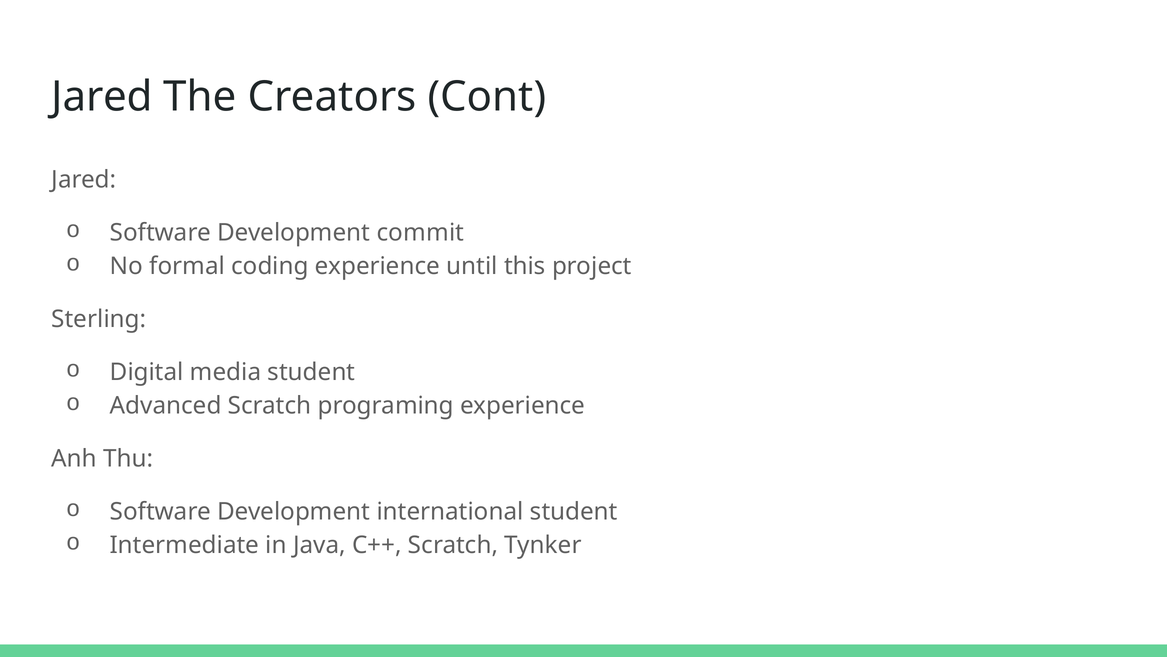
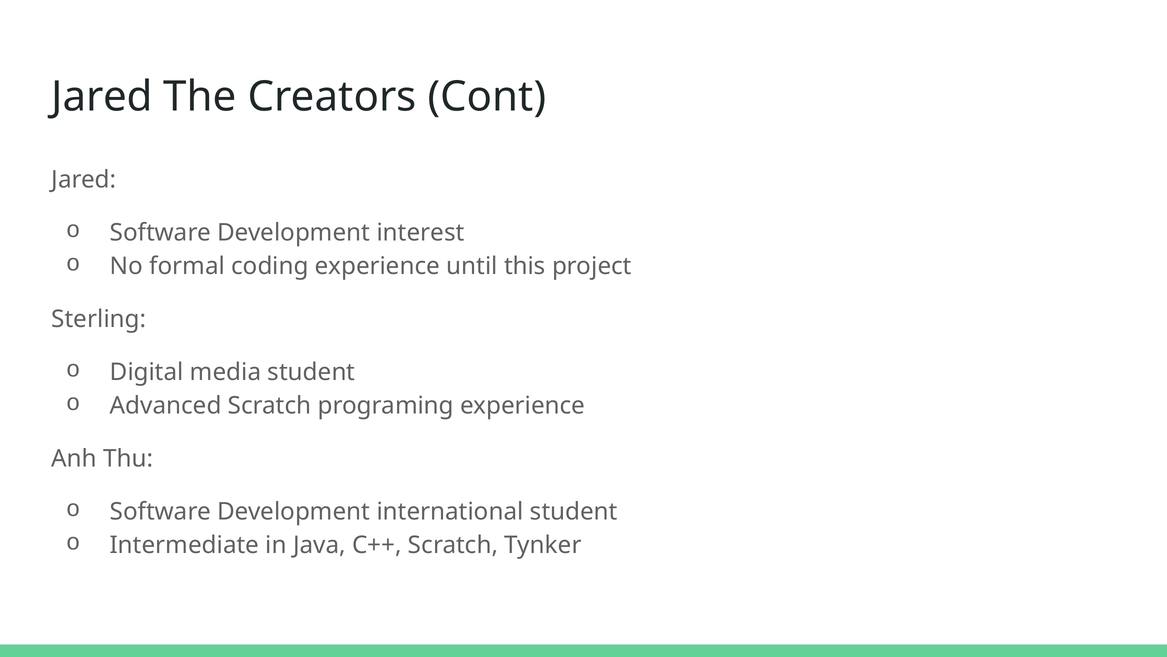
commit: commit -> interest (420, 232)
